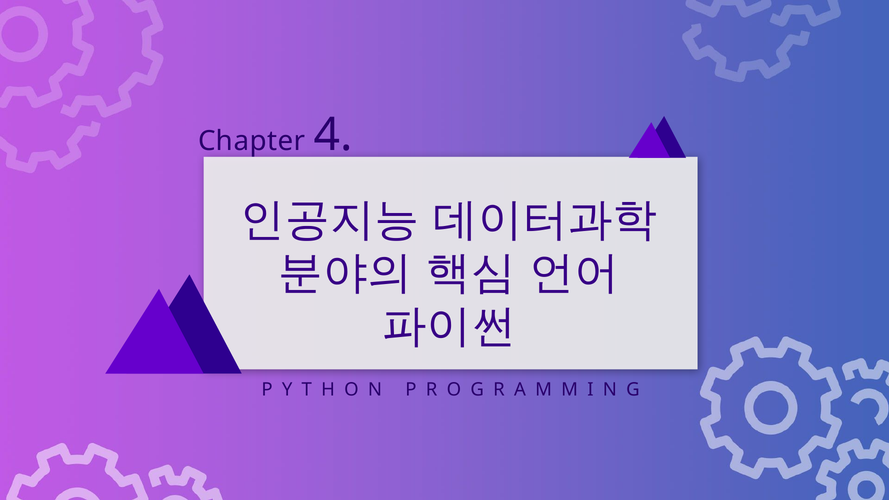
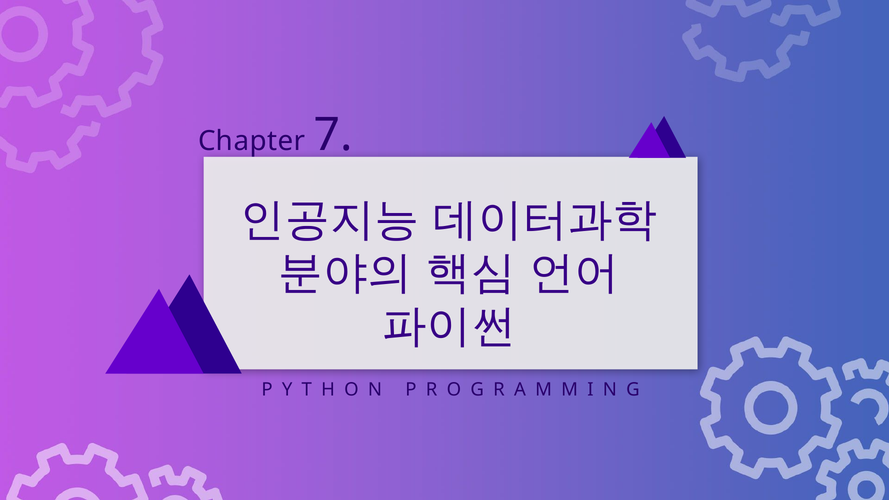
4: 4 -> 7 (333, 135)
